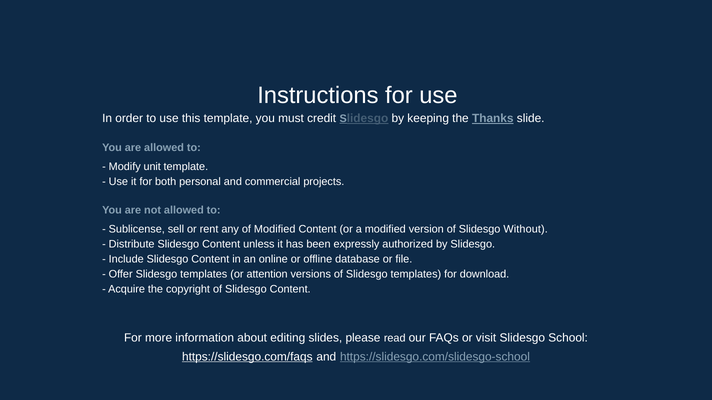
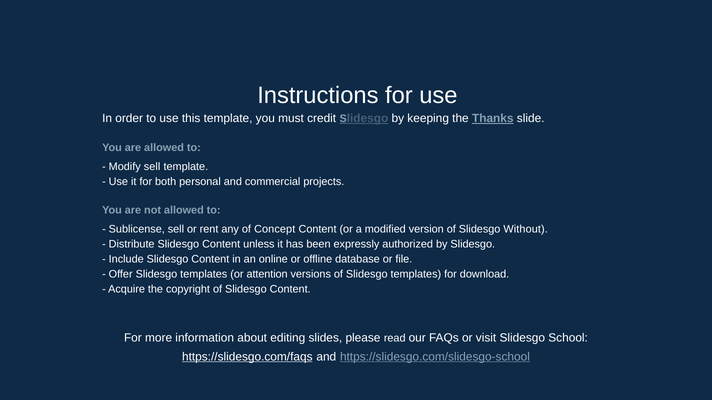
Modify unit: unit -> sell (152, 167)
of Modified: Modified -> Concept (275, 230)
